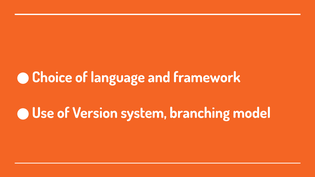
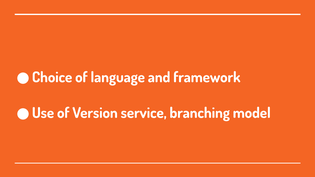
system: system -> service (144, 113)
